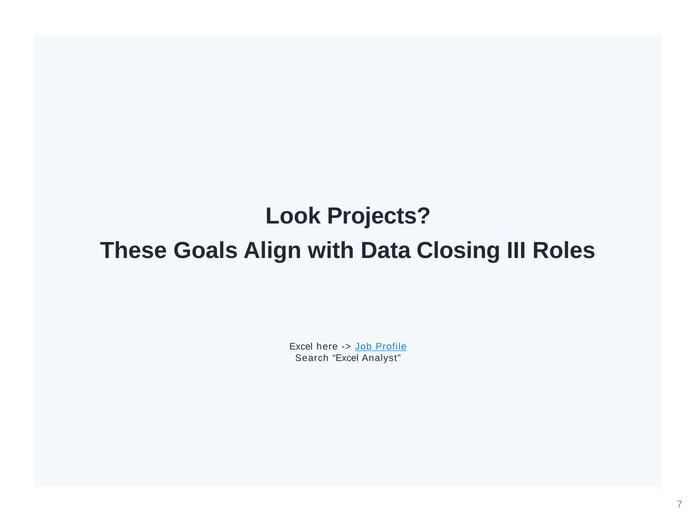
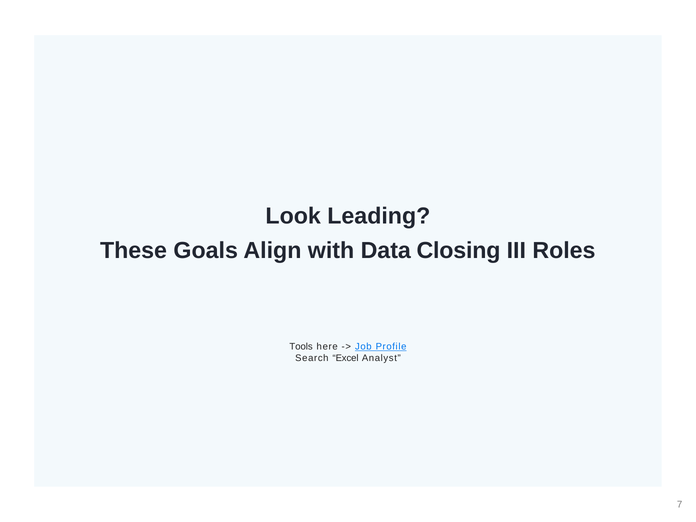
Projects: Projects -> Leading (379, 216)
Excel: Excel -> Tools (301, 347)
